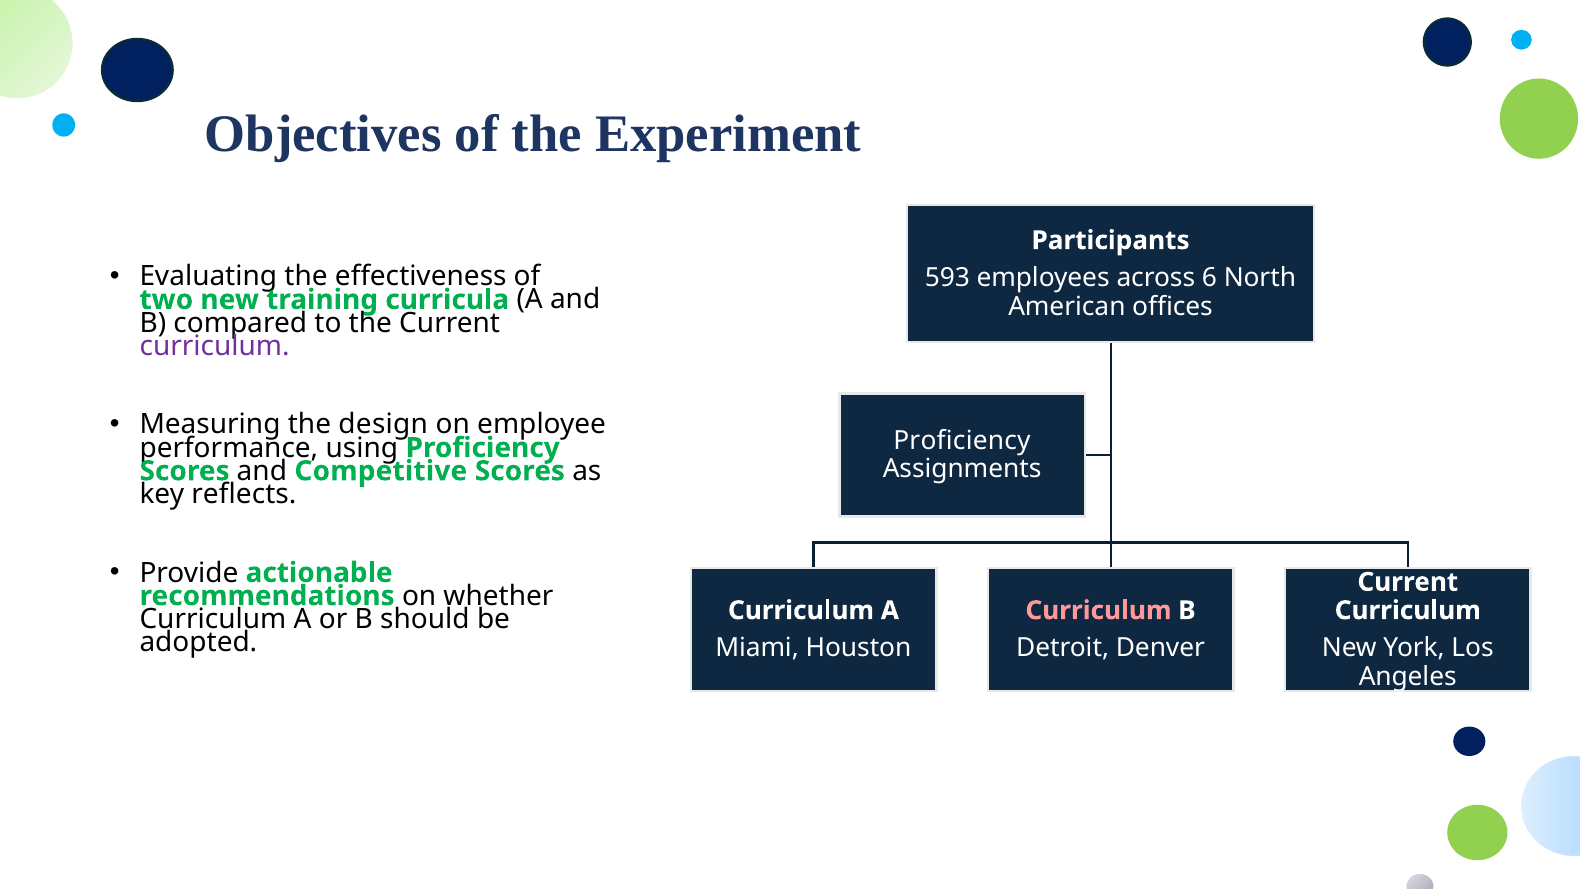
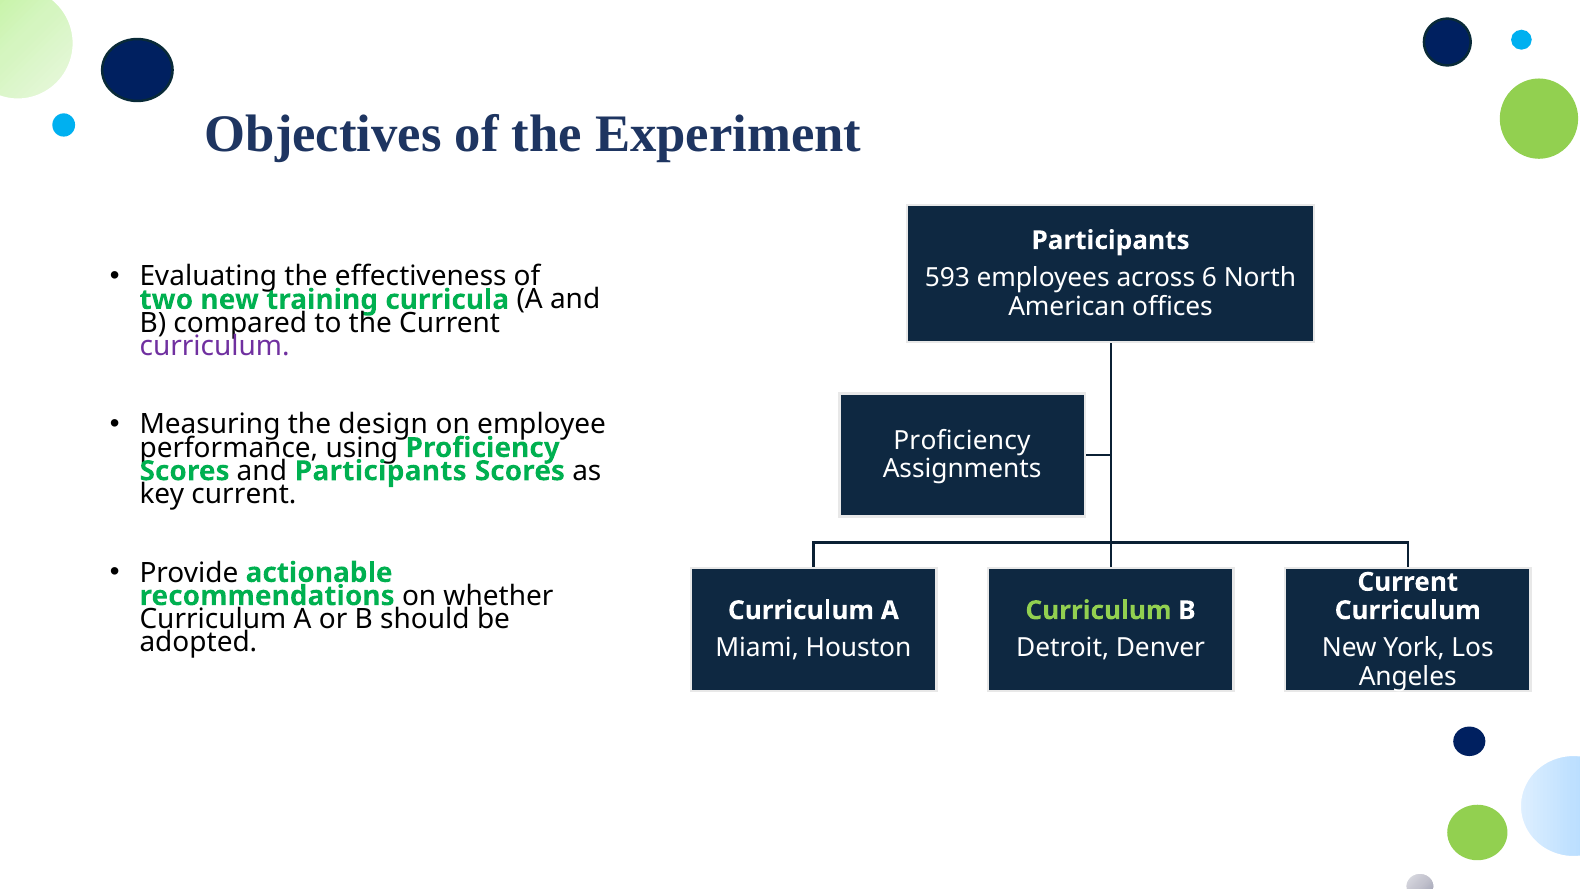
and Competitive: Competitive -> Participants (381, 471)
key reflects: reflects -> current (244, 494)
Curriculum colour: pink -> light green (1098, 610)
